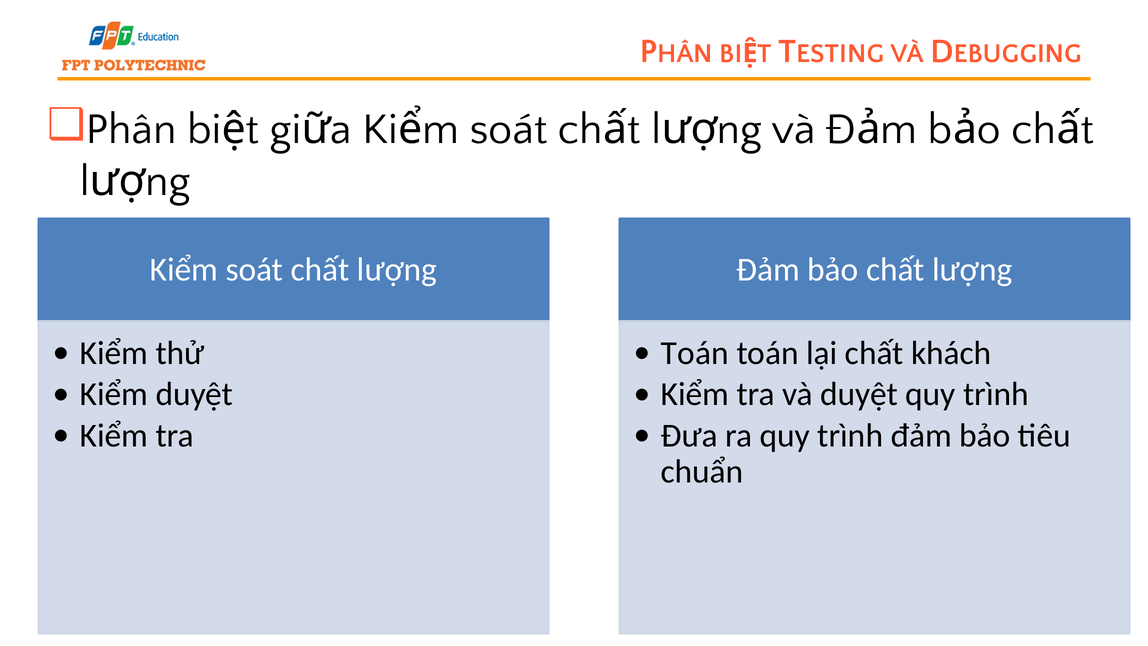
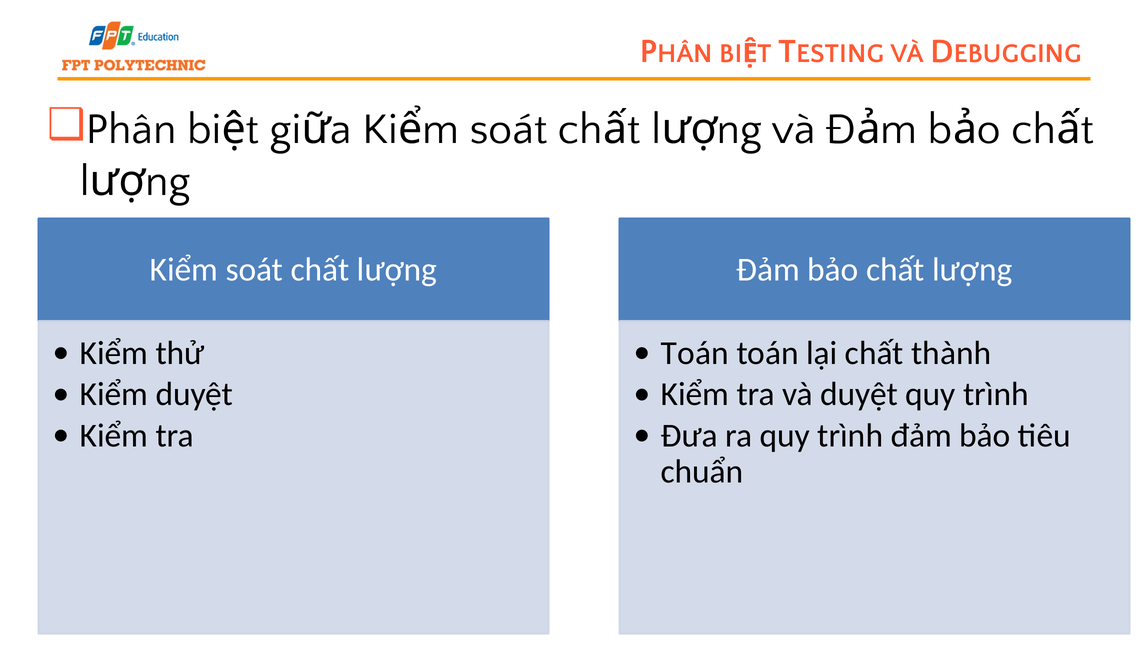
khách: khách -> thành (951, 353)
